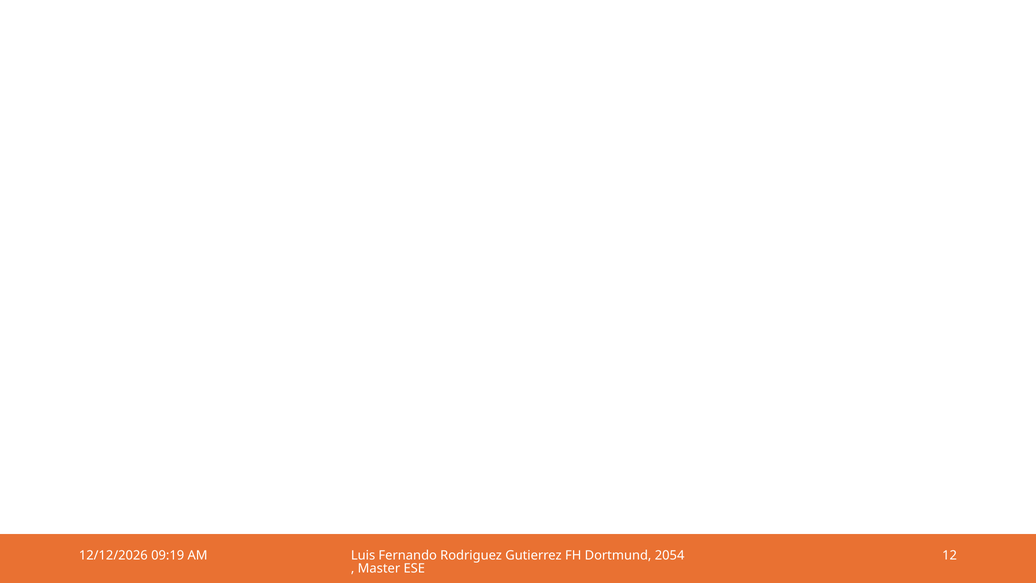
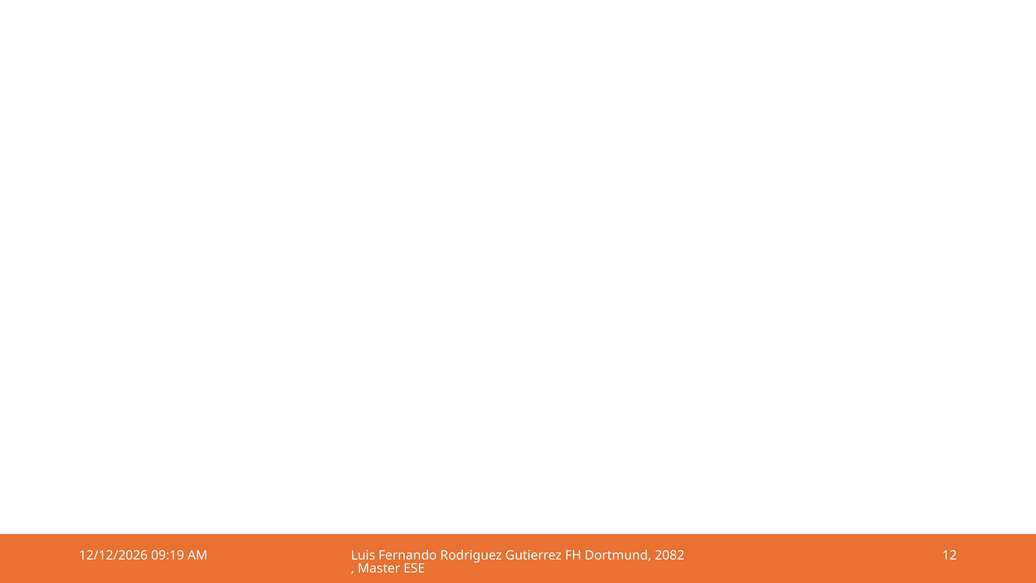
2054: 2054 -> 2082 (670, 555)
